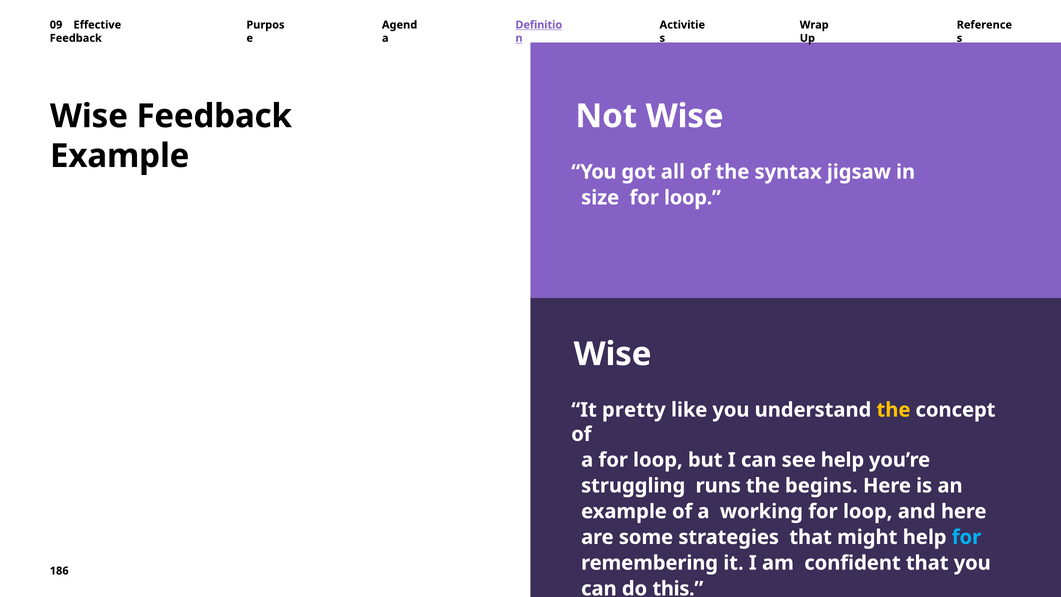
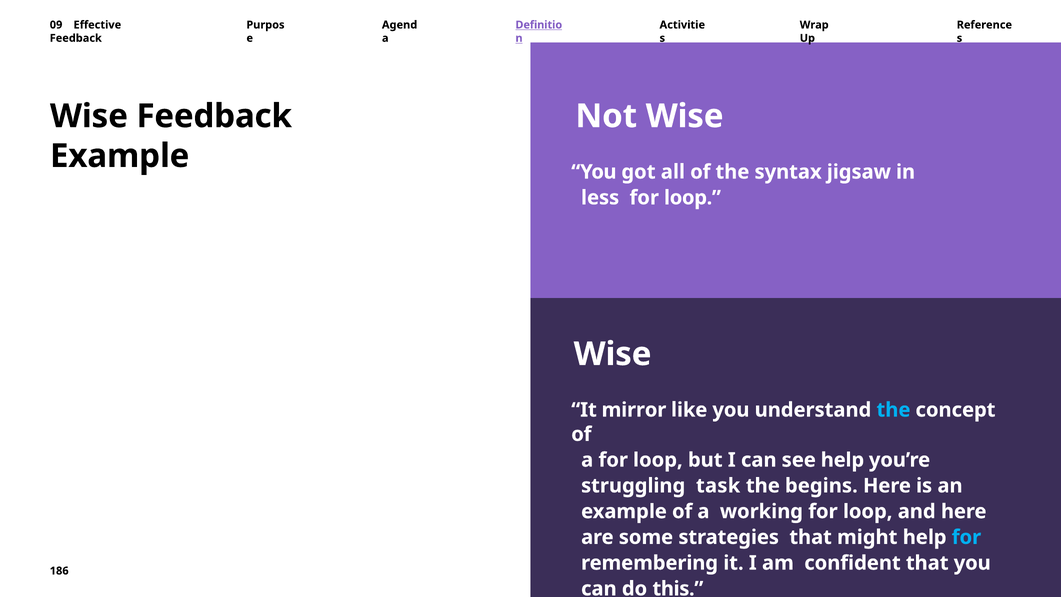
size: size -> less (600, 198)
pretty: pretty -> mirror (634, 410)
the colour: yellow -> light blue (893, 410)
runs: runs -> task (718, 486)
